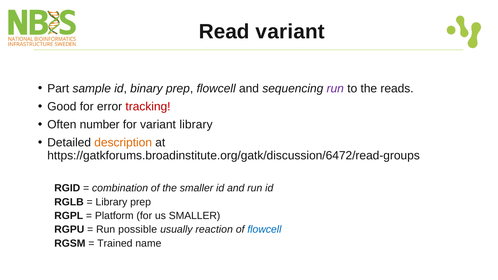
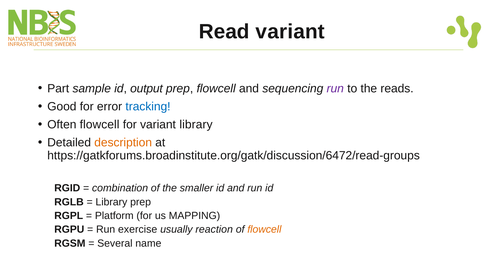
binary: binary -> output (146, 88)
tracking colour: red -> blue (148, 107)
Often number: number -> flowcell (100, 125)
us SMALLER: SMALLER -> MAPPING (195, 216)
possible: possible -> exercise (138, 230)
flowcell colour: blue -> orange (264, 230)
Trained: Trained -> Several (115, 243)
